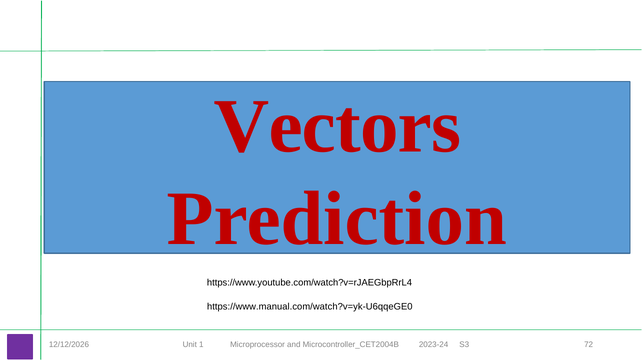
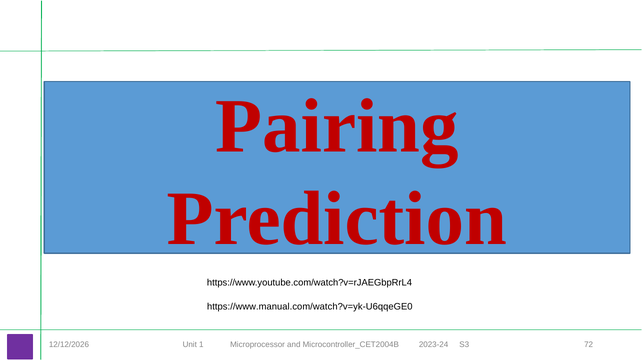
Vectors: Vectors -> Pairing (337, 127)
